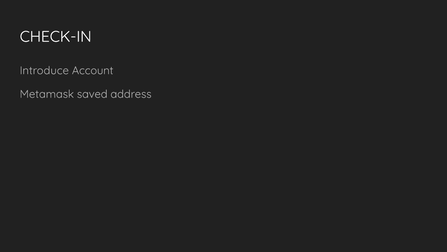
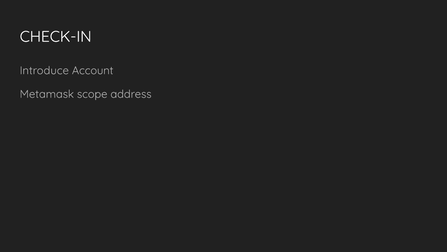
saved: saved -> scope (92, 94)
